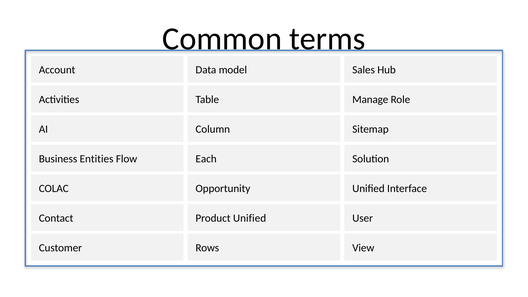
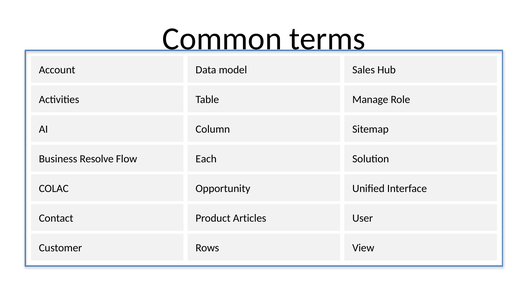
Entities: Entities -> Resolve (97, 159)
Product Unified: Unified -> Articles (250, 218)
